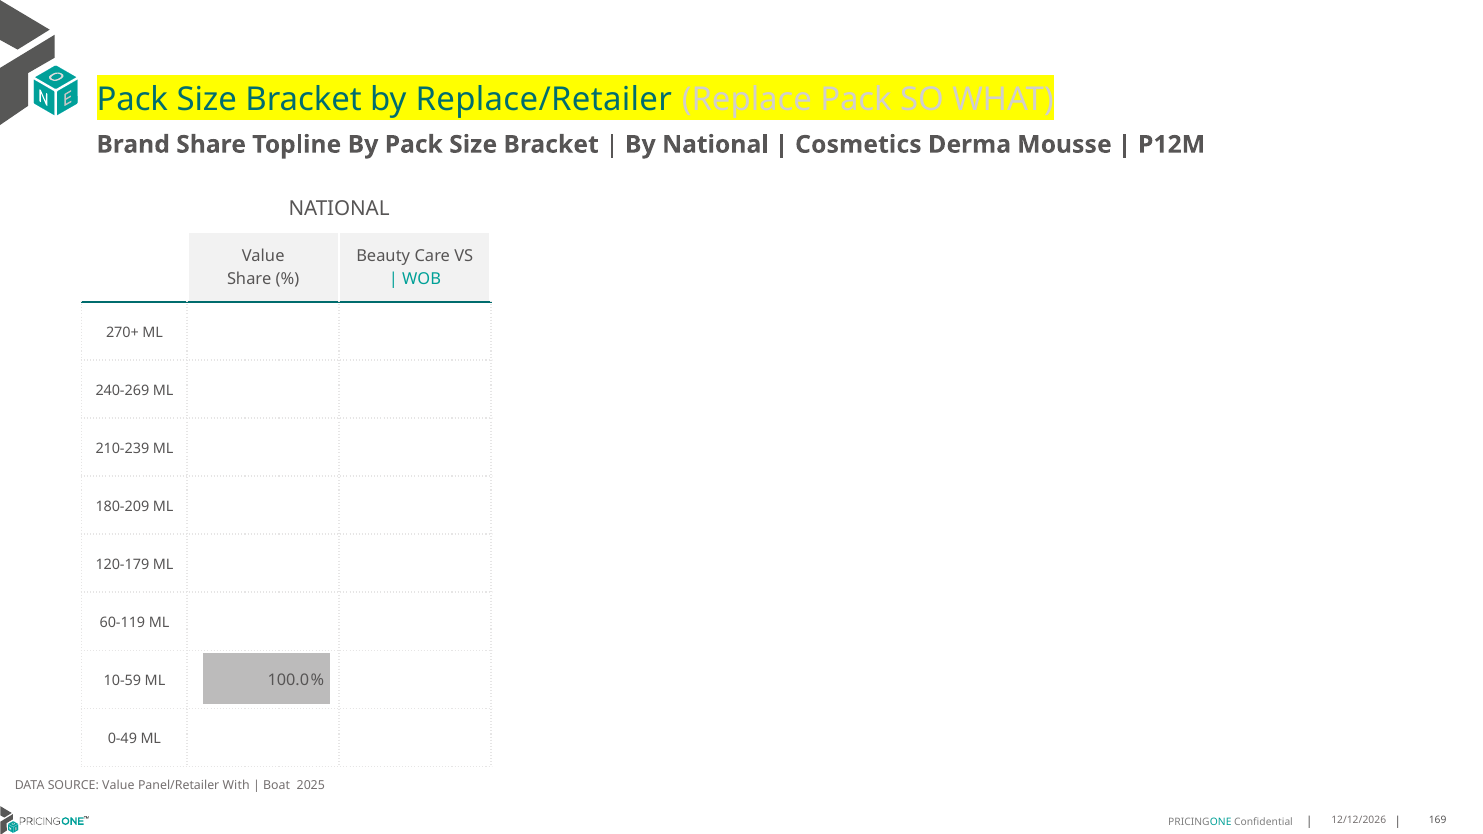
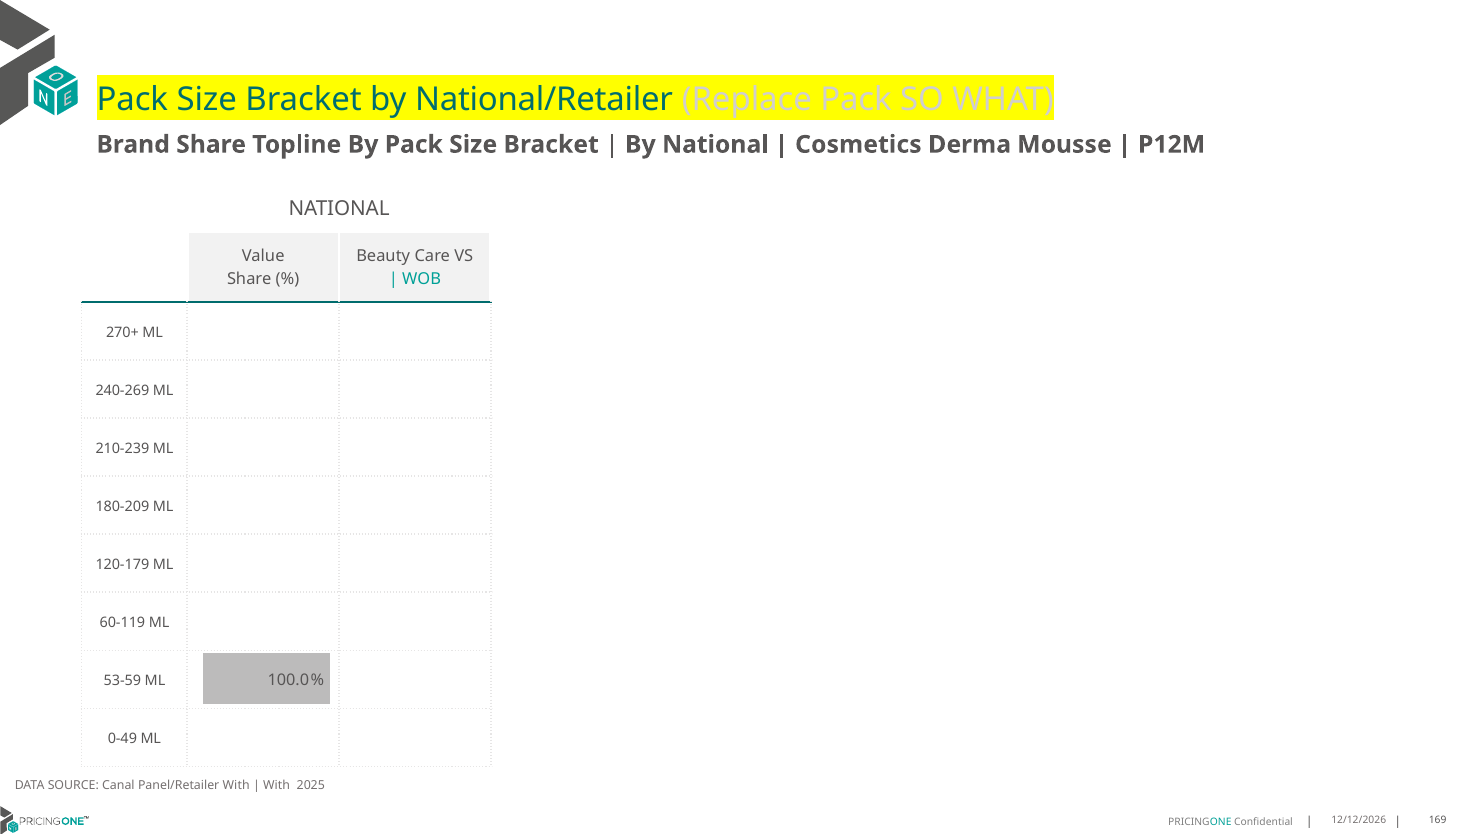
Replace/Retailer: Replace/Retailer -> National/Retailer (544, 100)
10-59: 10-59 -> 53-59 (122, 681)
SOURCE Value: Value -> Canal (118, 786)
Boat: Boat -> With (277, 786)
